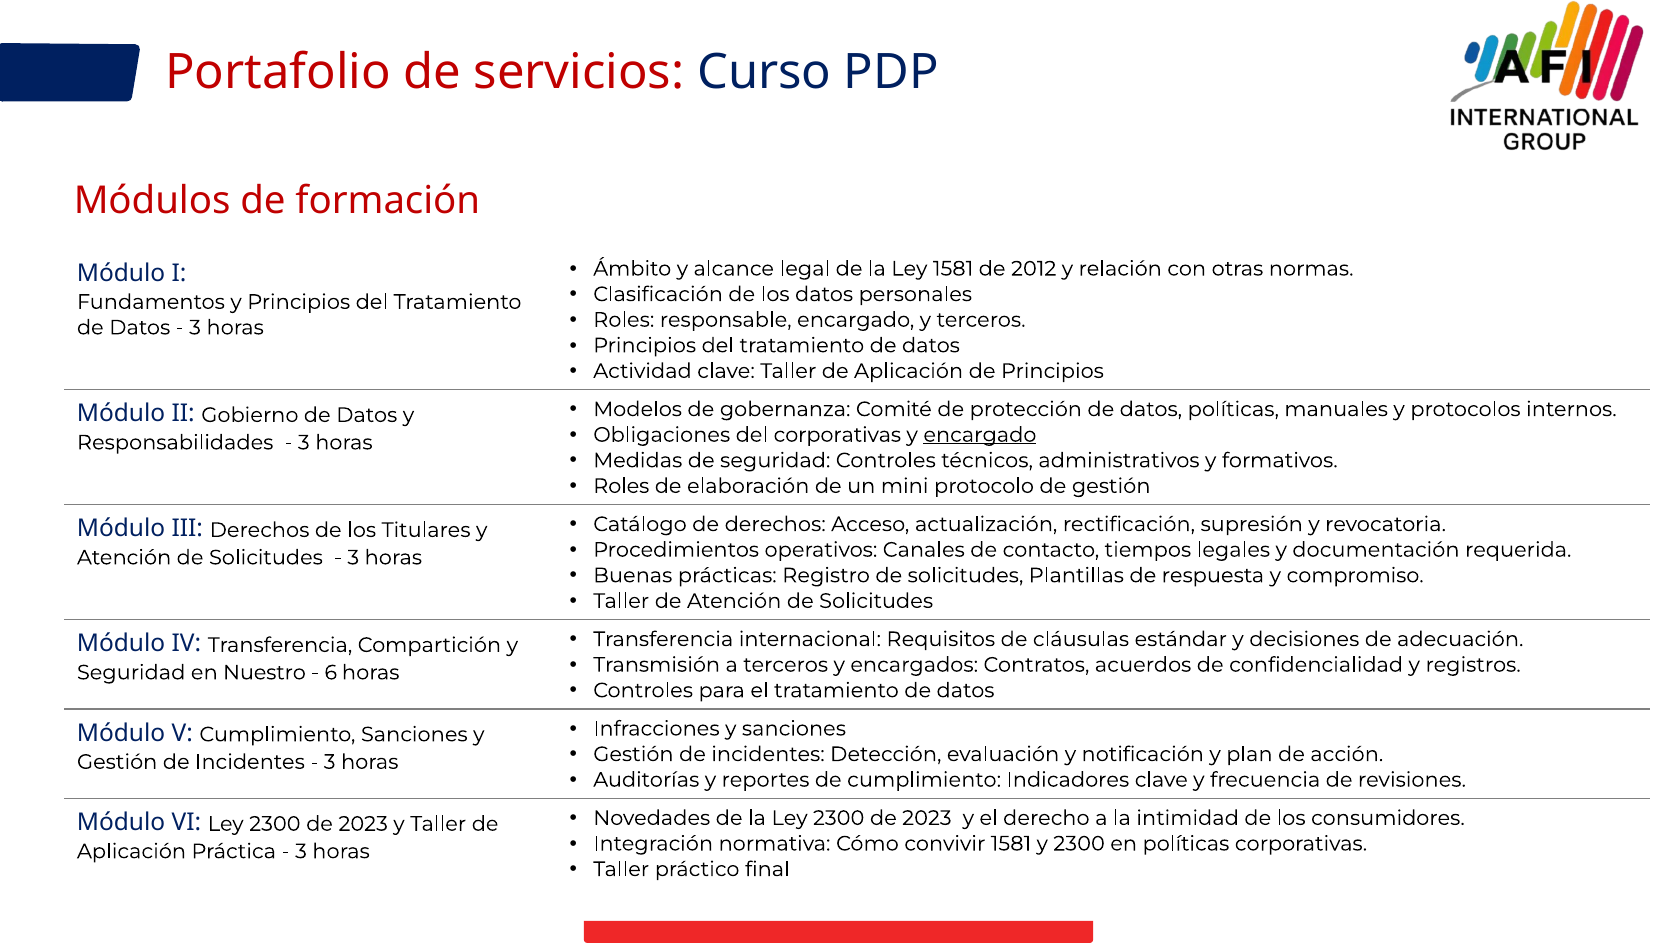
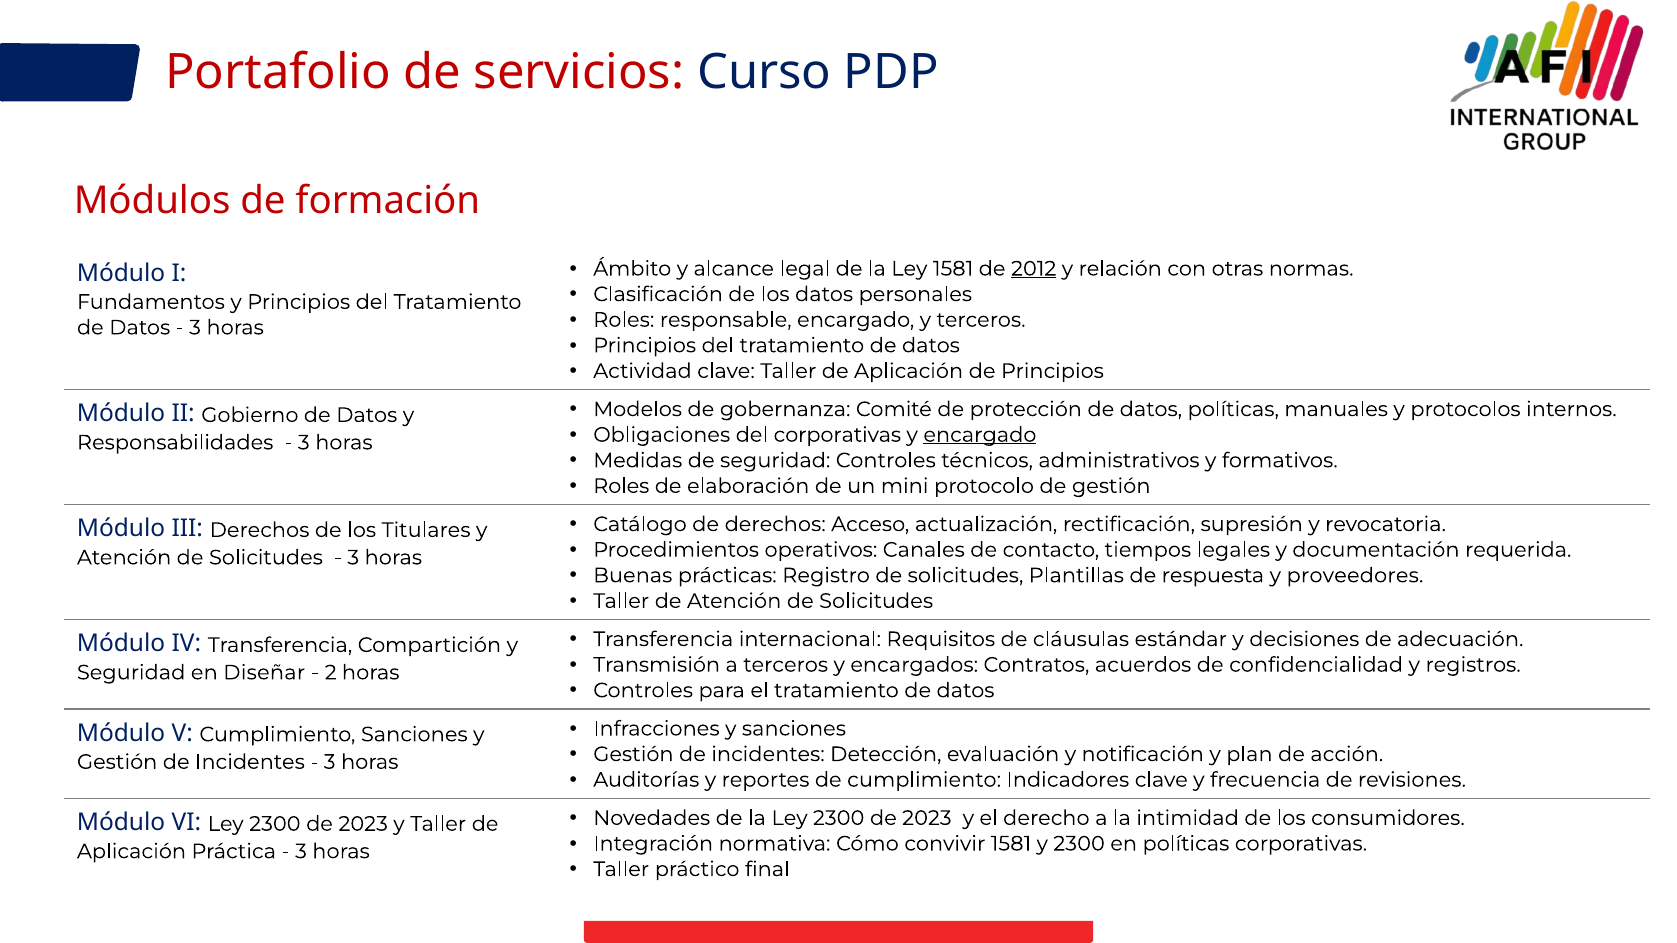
2012 underline: none -> present (1034, 269)
compromiso: compromiso -> proveedores (1355, 576)
Nuestro: Nuestro -> Diseñar (264, 673)
6: 6 -> 2 (331, 673)
